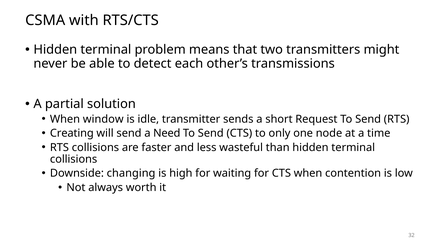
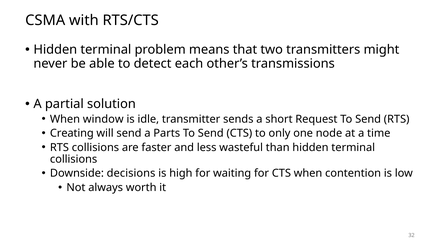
Need: Need -> Parts (167, 134)
changing: changing -> decisions (131, 174)
